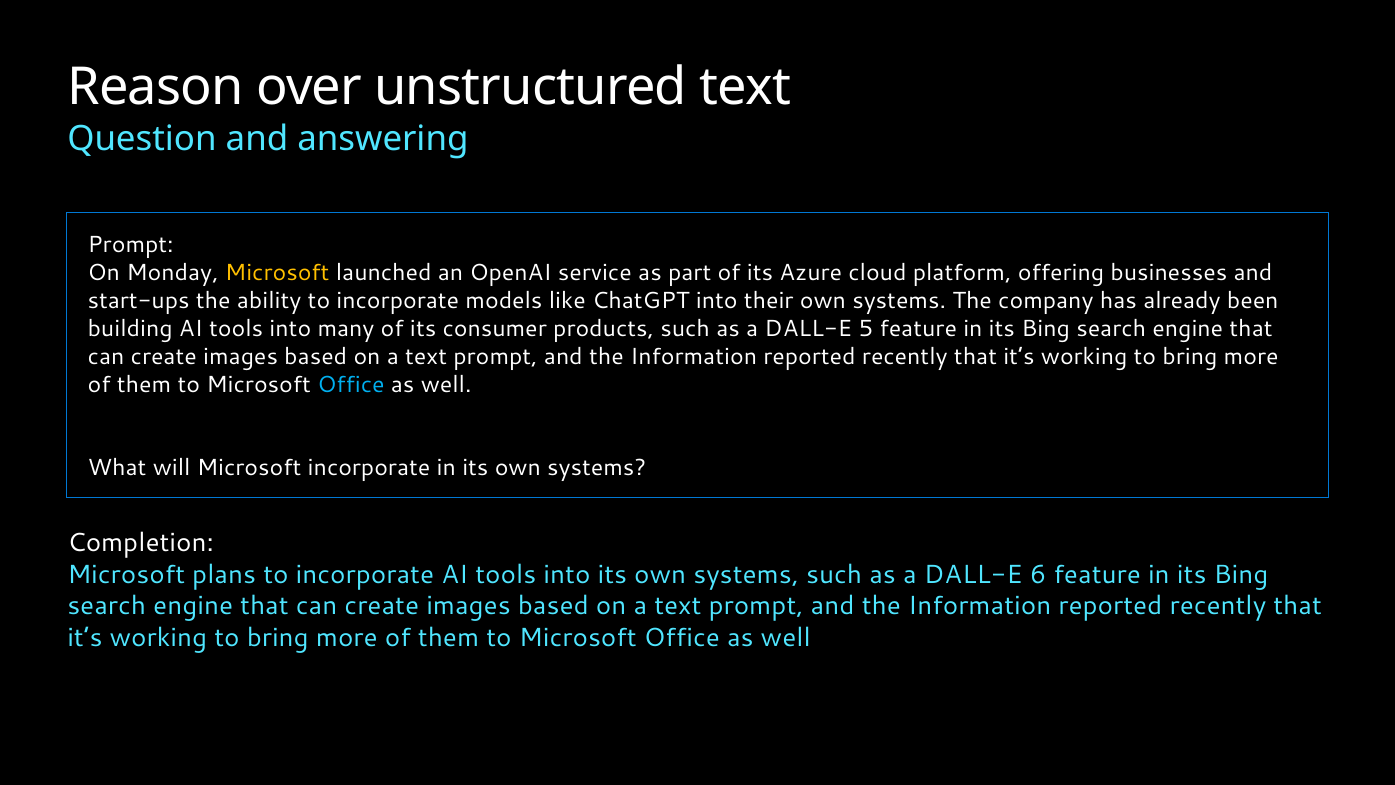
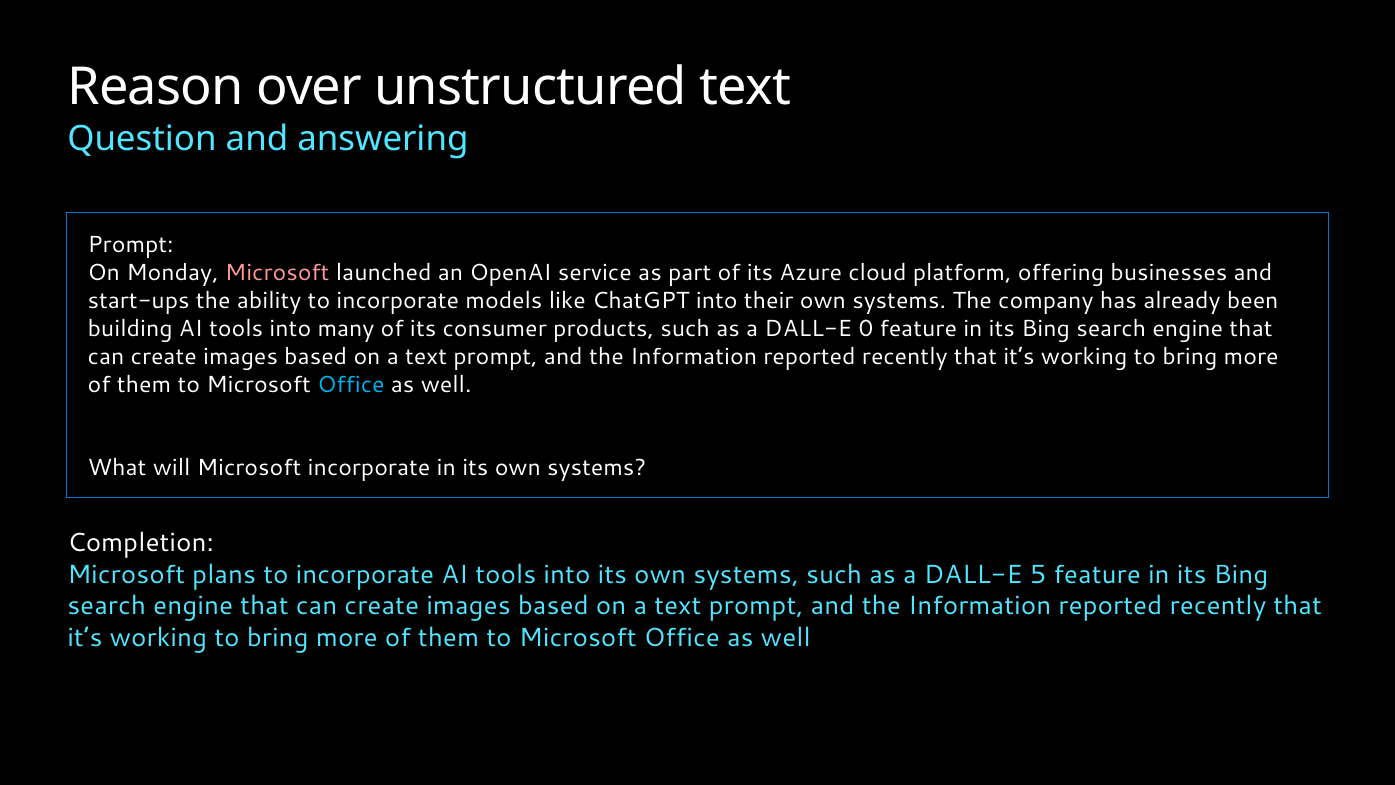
Microsoft colour: yellow -> pink (277, 273)
5: 5 -> 0 (866, 329)
6: 6 -> 5 (1038, 575)
